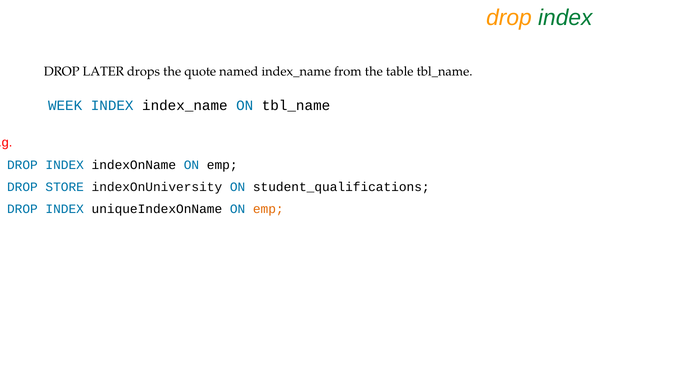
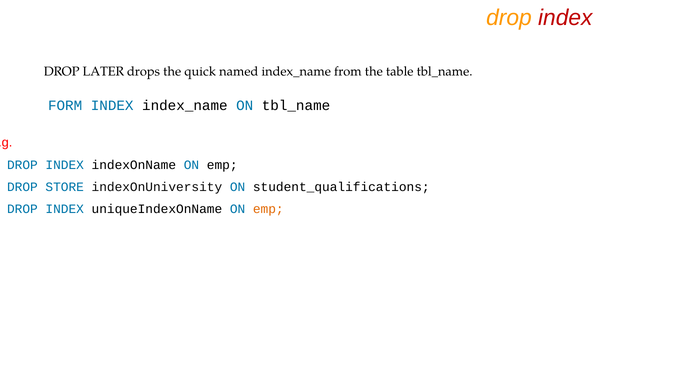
index colour: green -> red (565, 18)
quote: quote -> quick (200, 72)
WEEK: WEEK -> FORM (65, 106)
